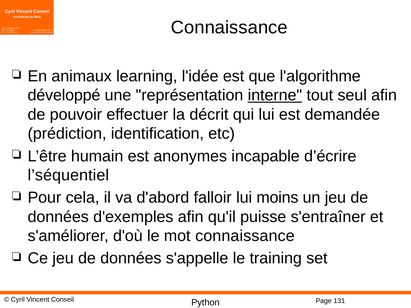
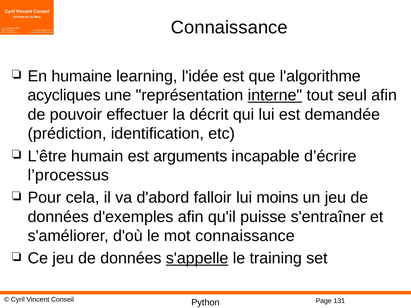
animaux: animaux -> humaine (82, 76)
développé: développé -> acycliques (64, 95)
anonymes: anonymes -> arguments (190, 156)
l’séquentiel: l’séquentiel -> l’processus (68, 175)
s'appelle underline: none -> present (197, 259)
